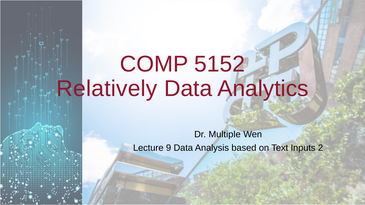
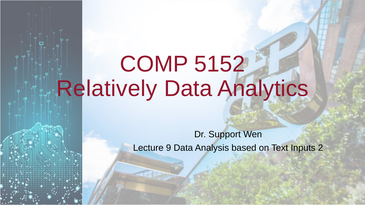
Multiple: Multiple -> Support (225, 135)
